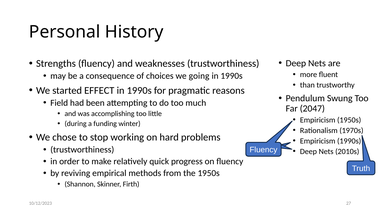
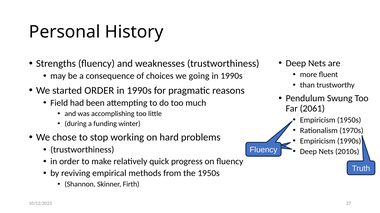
started EFFECT: EFFECT -> ORDER (99, 91)
2047: 2047 -> 2061 (312, 109)
